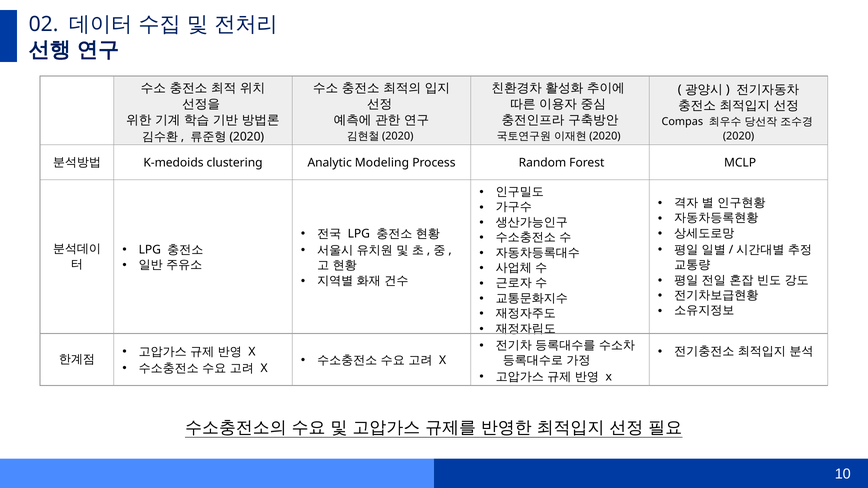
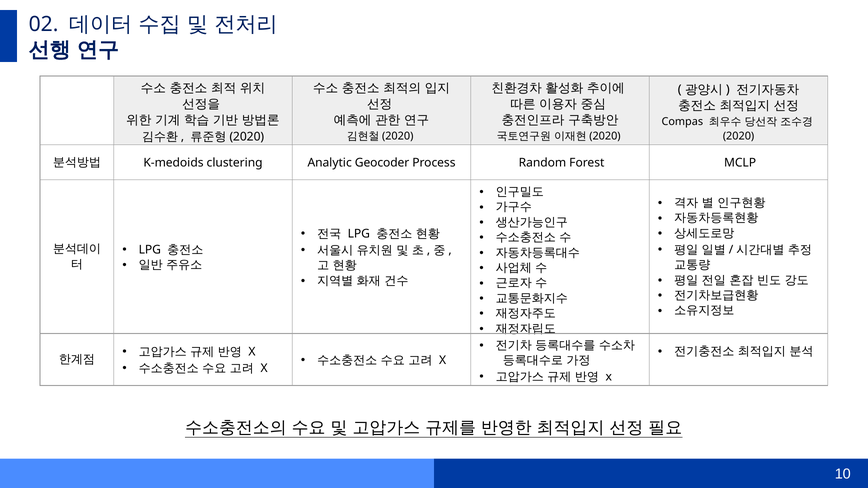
Modeling: Modeling -> Geocoder (382, 163)
